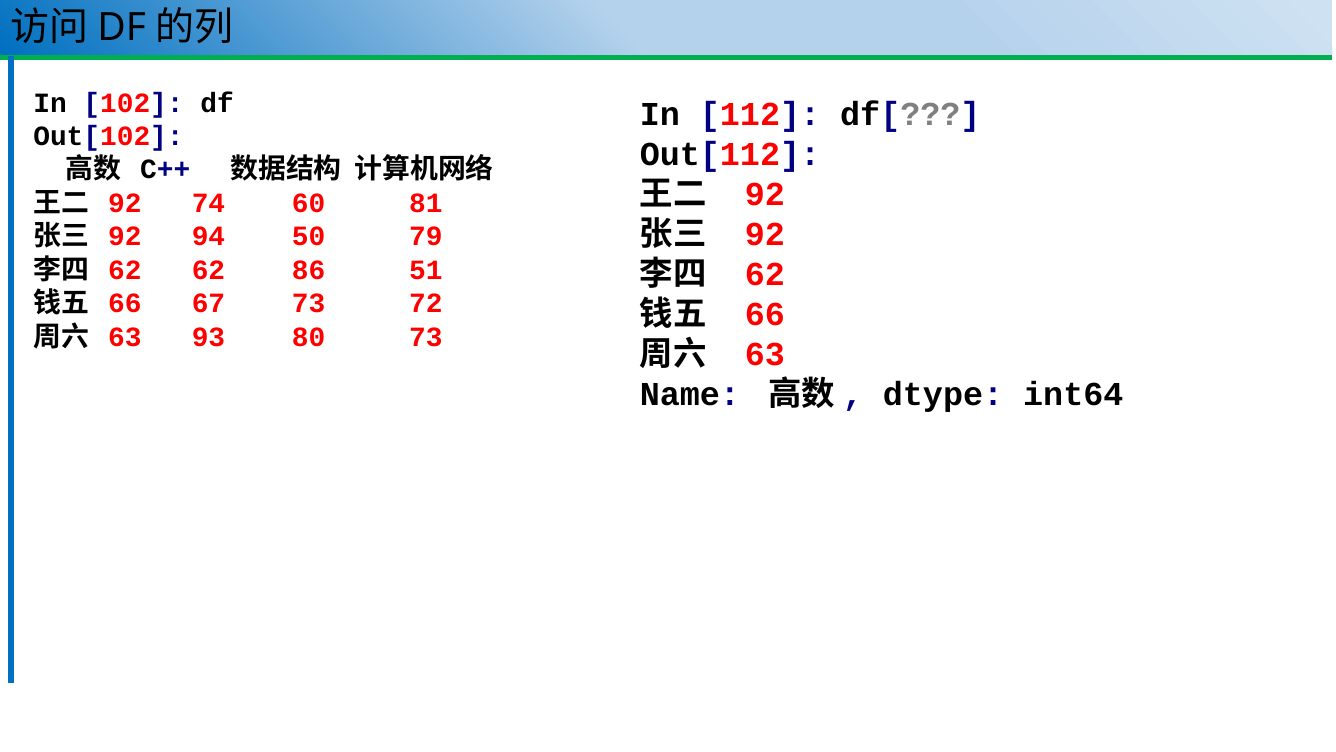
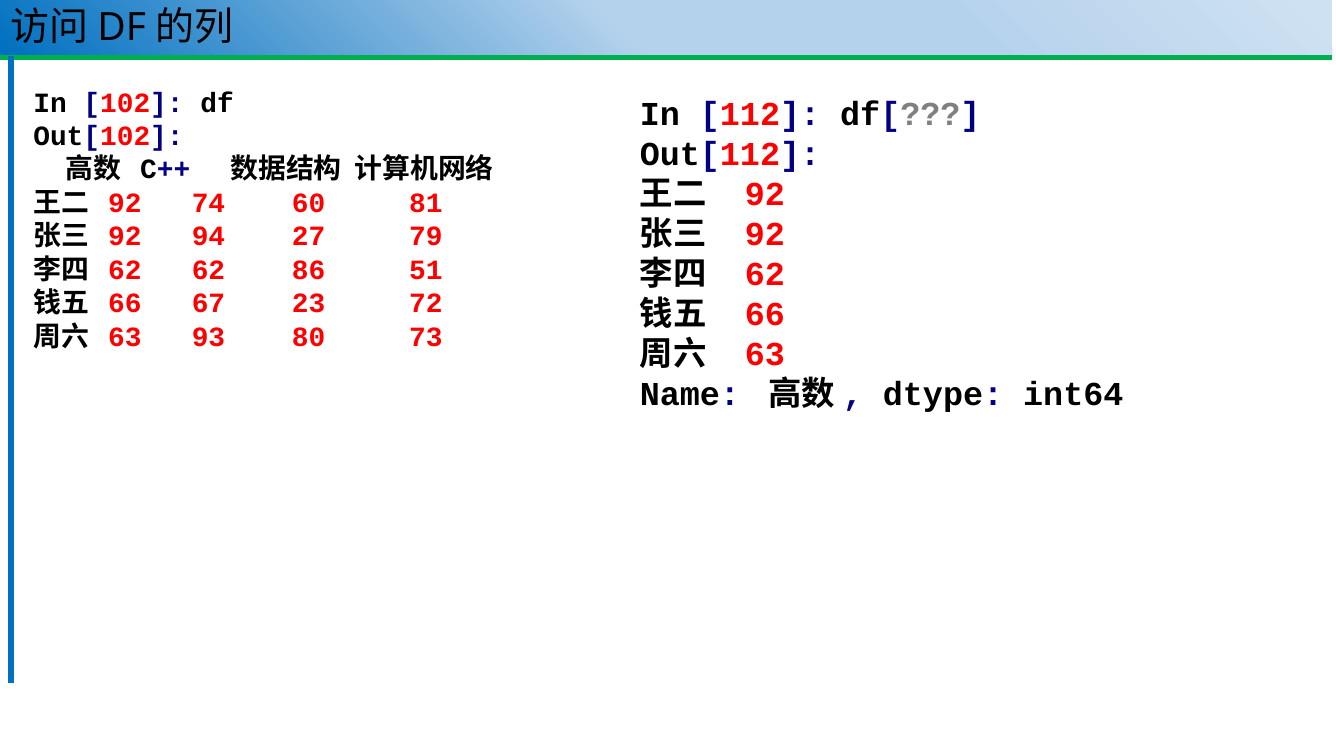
50: 50 -> 27 (309, 236)
67 73: 73 -> 23 (309, 303)
